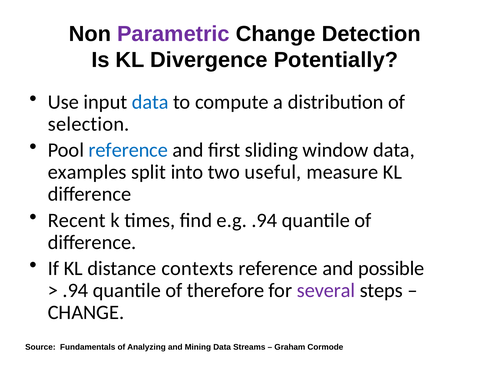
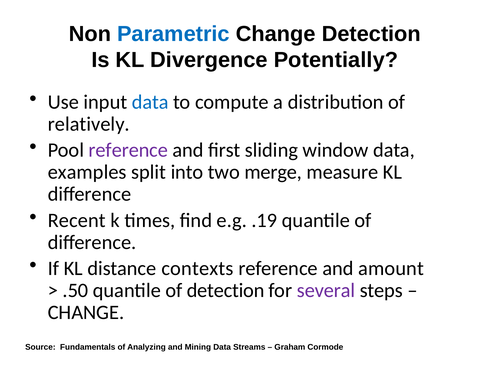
Parametric colour: purple -> blue (173, 34)
selection: selection -> relatively (89, 124)
reference colour: blue -> purple (128, 150)
useful: useful -> merge (273, 172)
e.g .94: .94 -> .19 (264, 220)
possible: possible -> amount (391, 268)
.94: .94 -> .50 (75, 290)
of therefore: therefore -> detection (226, 290)
